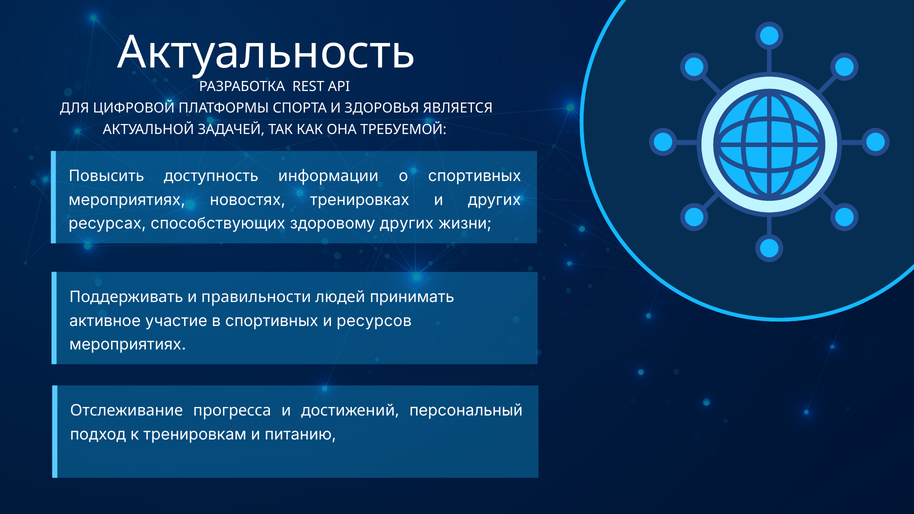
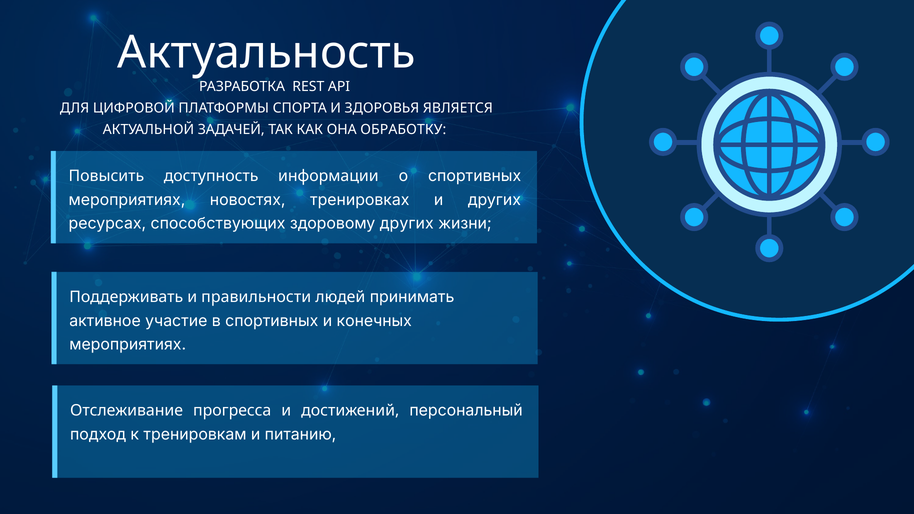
ТРЕБУЕМОЙ: ТРЕБУЕМОЙ -> ОБРАБОТКУ (403, 130)
ресурсов: ресурсов -> конечных (374, 321)
